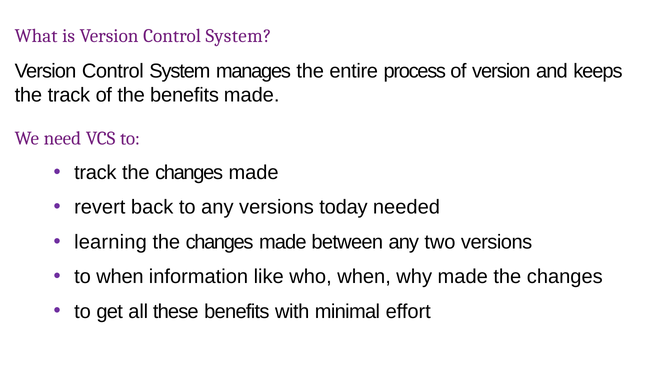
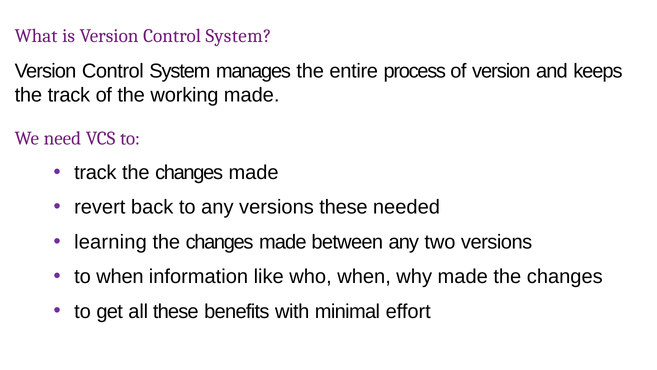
the benefits: benefits -> working (184, 95)
versions today: today -> these (344, 207)
